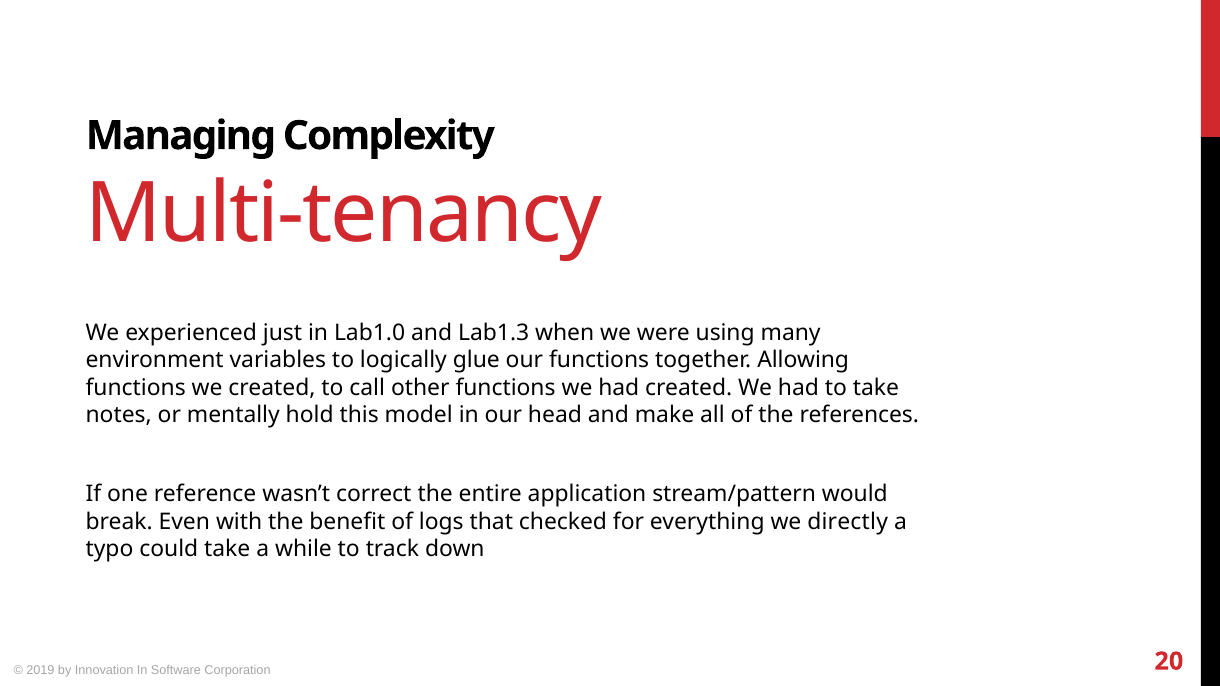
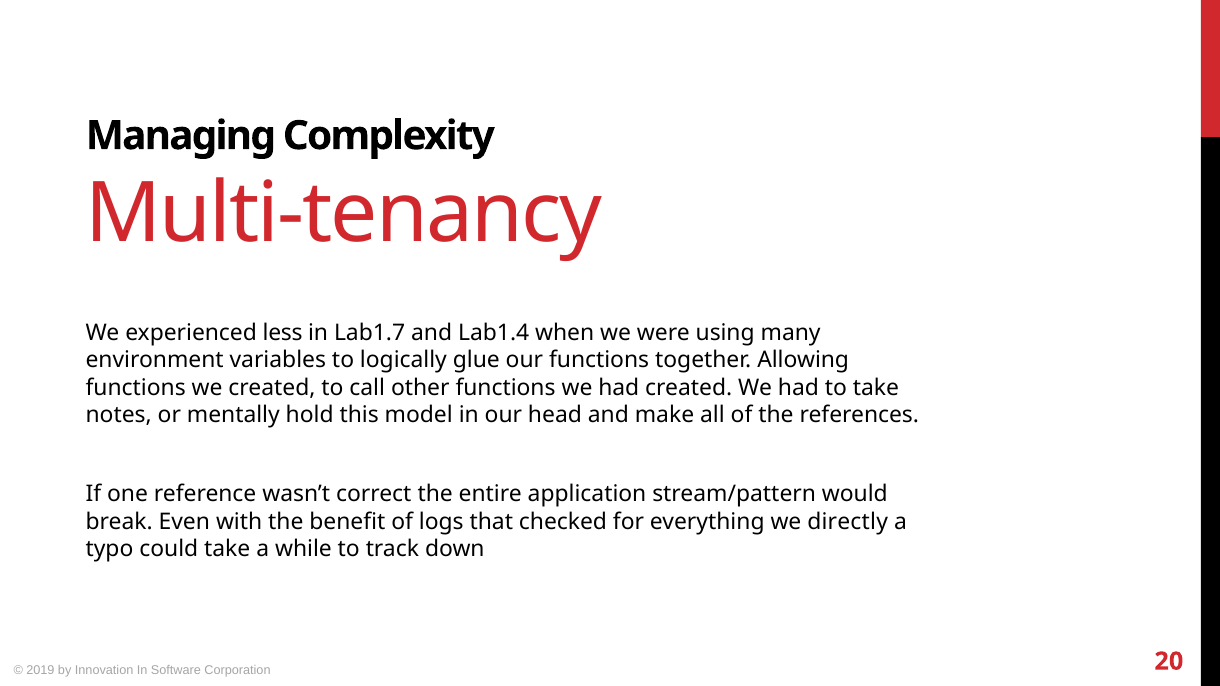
just: just -> less (283, 333)
Lab1.0: Lab1.0 -> Lab1.7 (370, 333)
Lab1.3: Lab1.3 -> Lab1.4 (494, 333)
